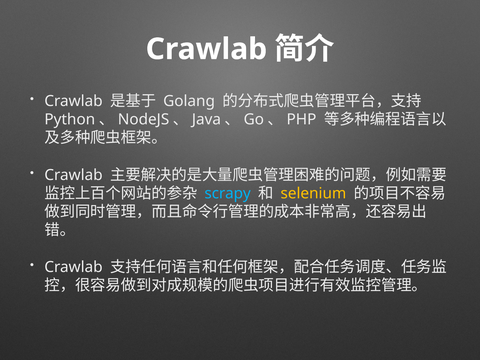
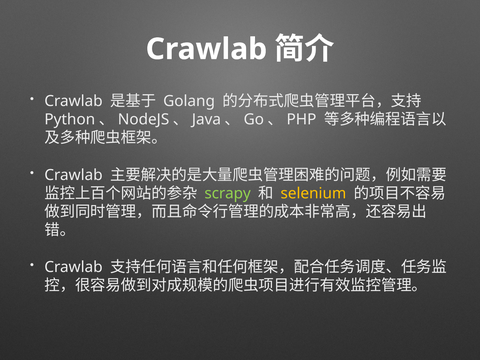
scrapy colour: light blue -> light green (228, 193)
